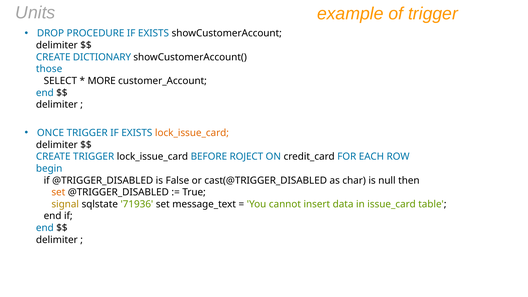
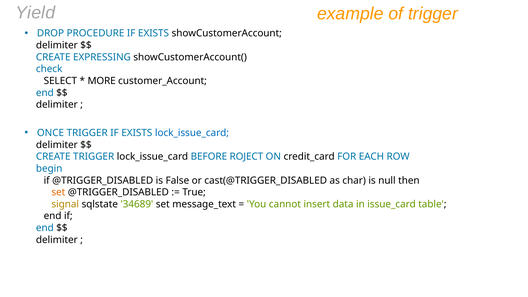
Units: Units -> Yield (35, 13)
DICTIONARY: DICTIONARY -> EXPRESSING (102, 57)
those: those -> check (49, 69)
lock_issue_card colour: orange -> blue (192, 133)
71936: 71936 -> 34689 (137, 204)
